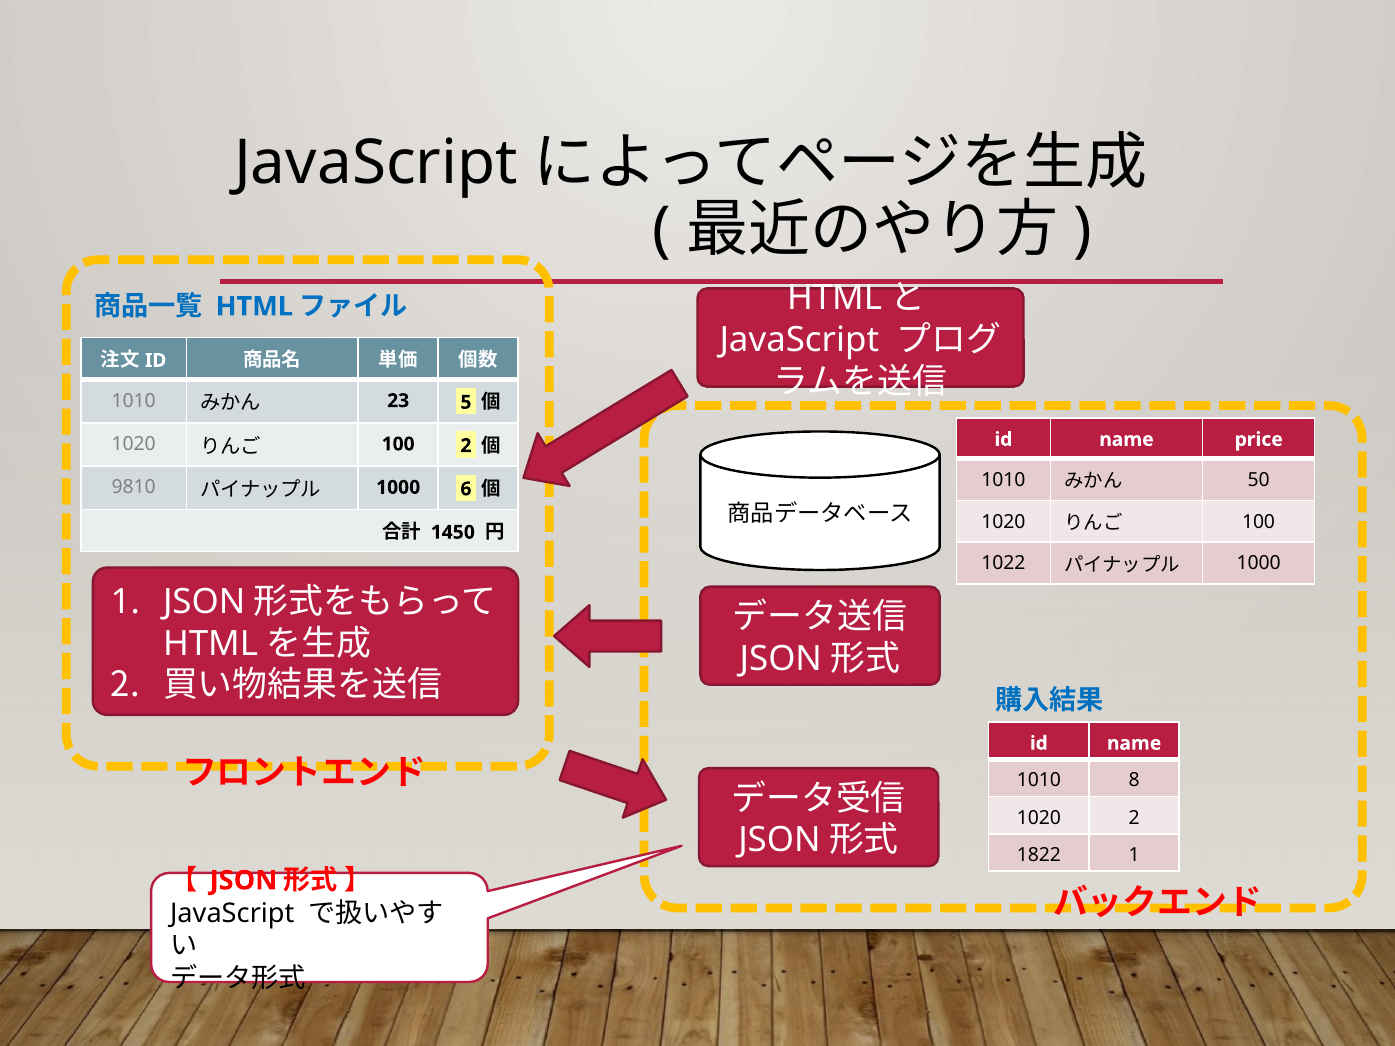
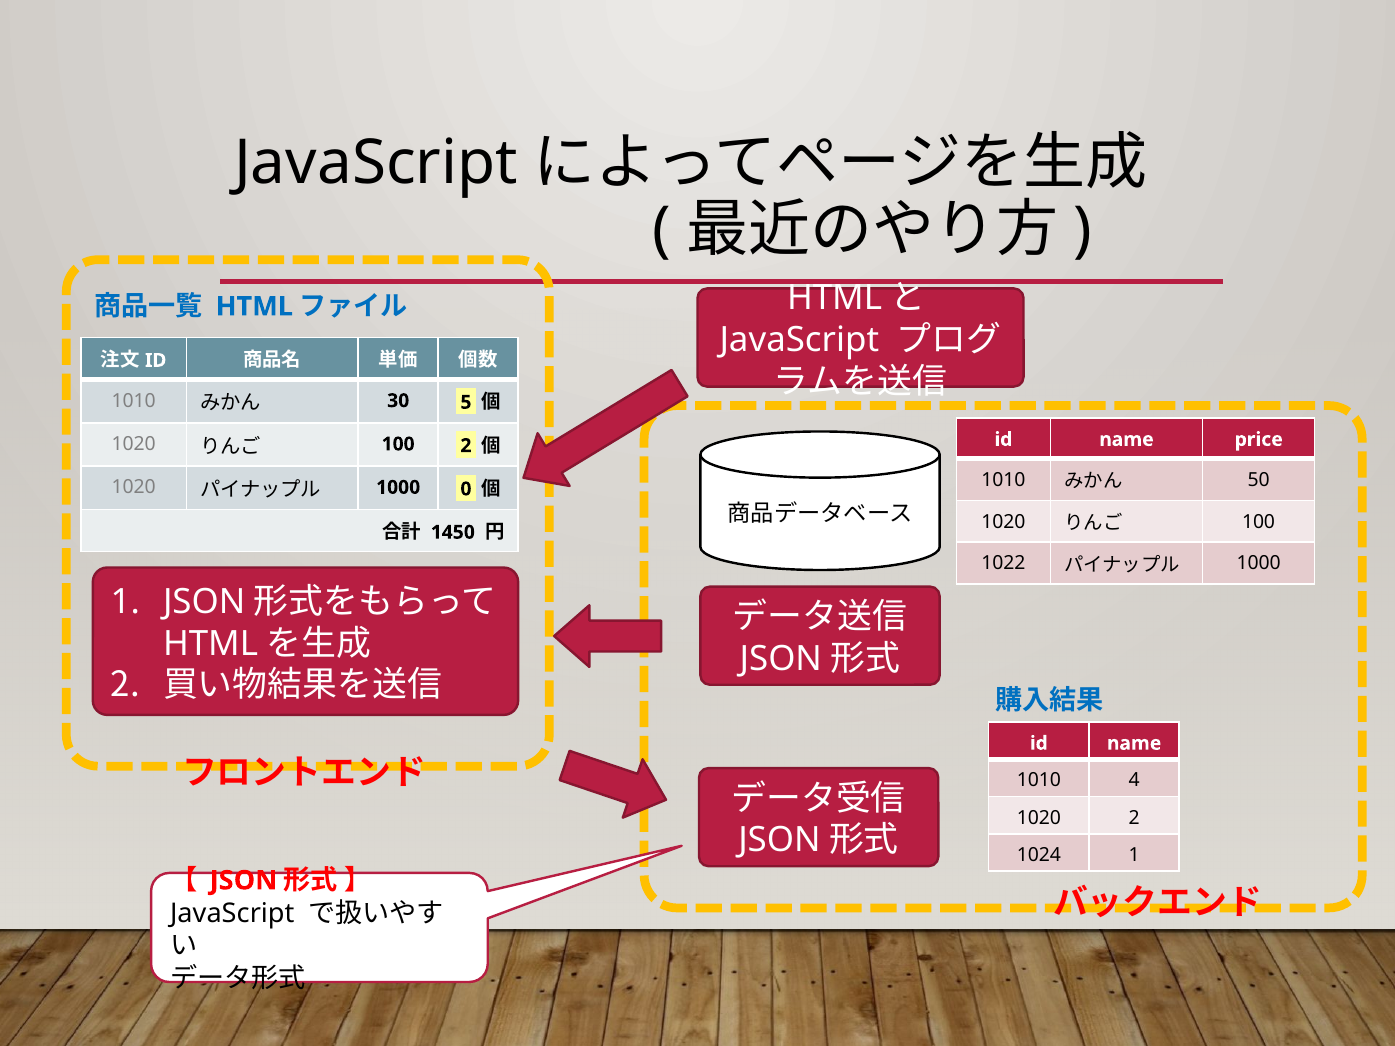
23: 23 -> 30 (398, 401)
9810: 9810 -> 1020 (134, 488)
6: 6 -> 0 (466, 489)
8: 8 -> 4 (1134, 781)
1822: 1822 -> 1024 (1039, 855)
